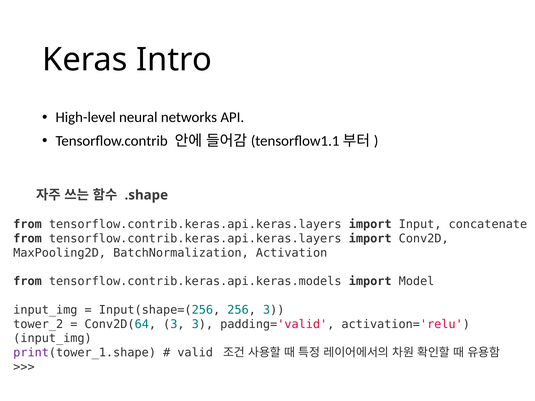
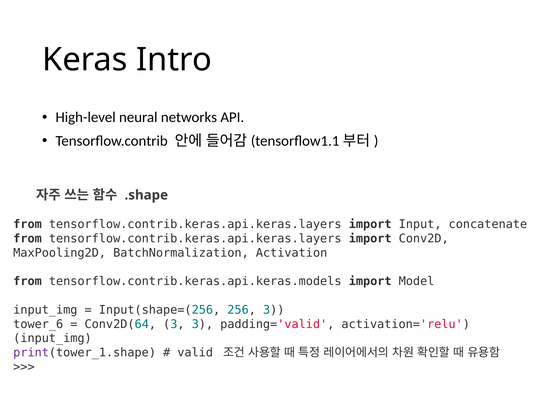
tower_2: tower_2 -> tower_6 (38, 324)
